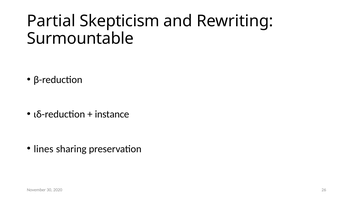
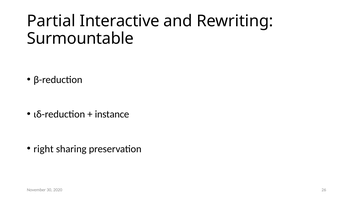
Skepticism: Skepticism -> Interactive (120, 21)
lines: lines -> right (44, 149)
